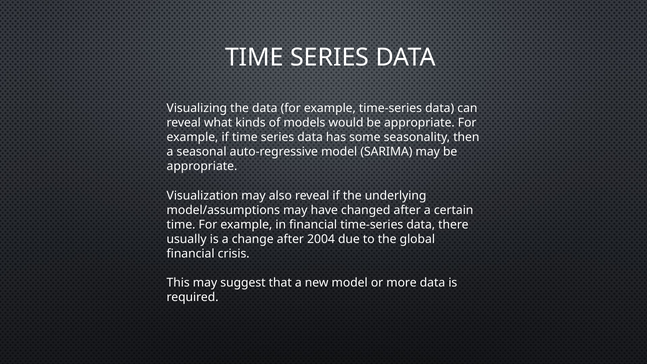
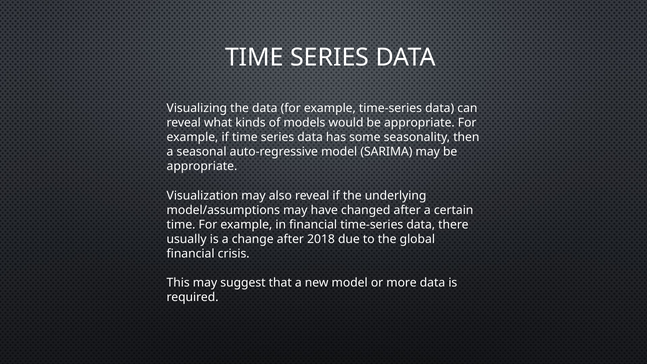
2004: 2004 -> 2018 (321, 239)
